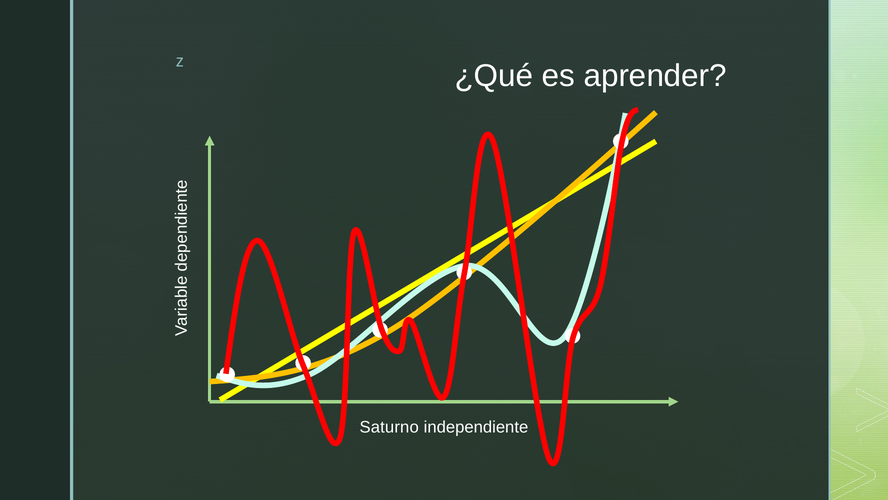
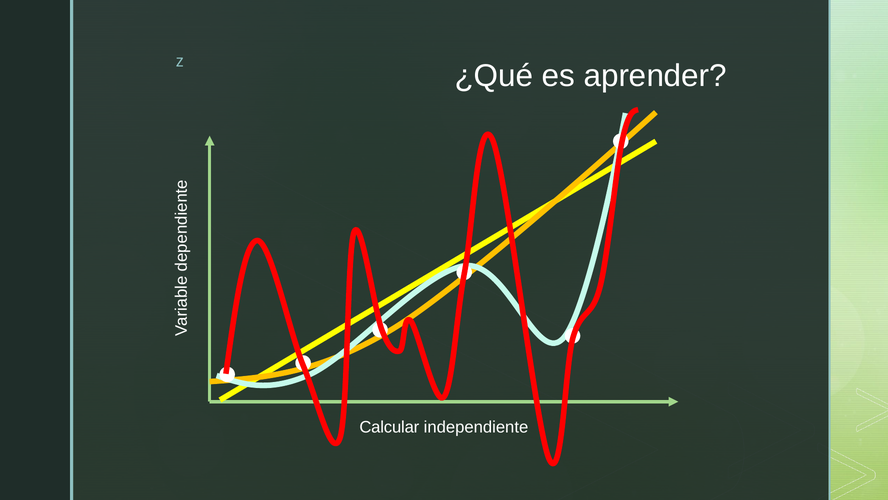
Saturno: Saturno -> Calcular (389, 427)
